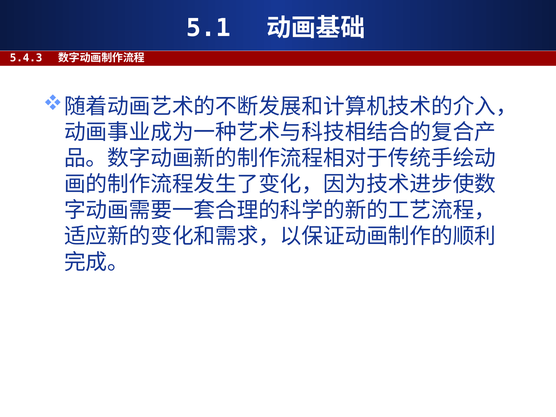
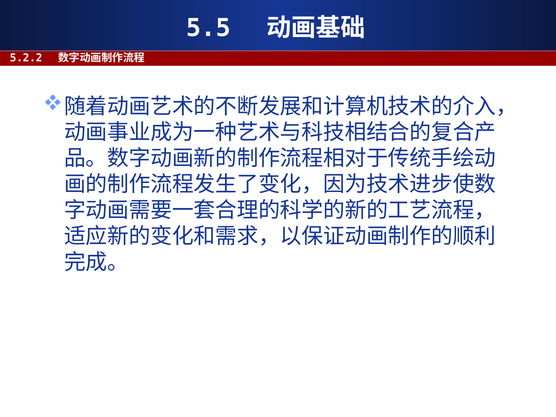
5.1: 5.1 -> 5.5 (208, 28)
5.4.3: 5.4.3 -> 5.2.2 (26, 58)
